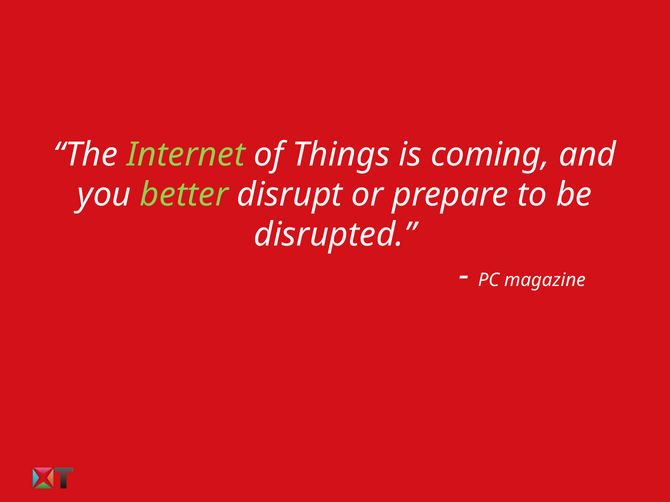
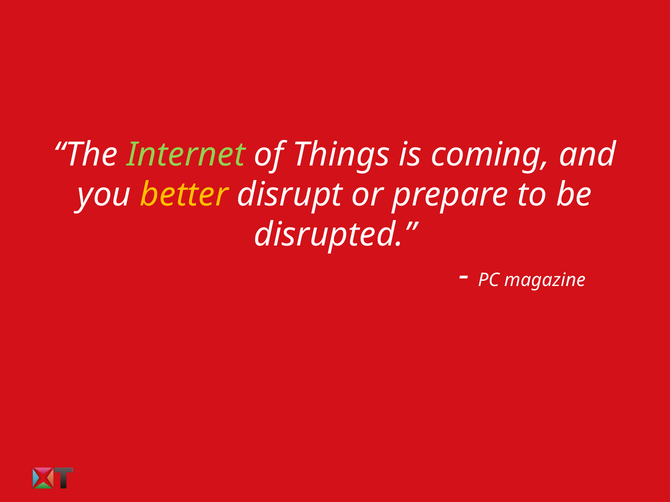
better colour: light green -> yellow (184, 195)
